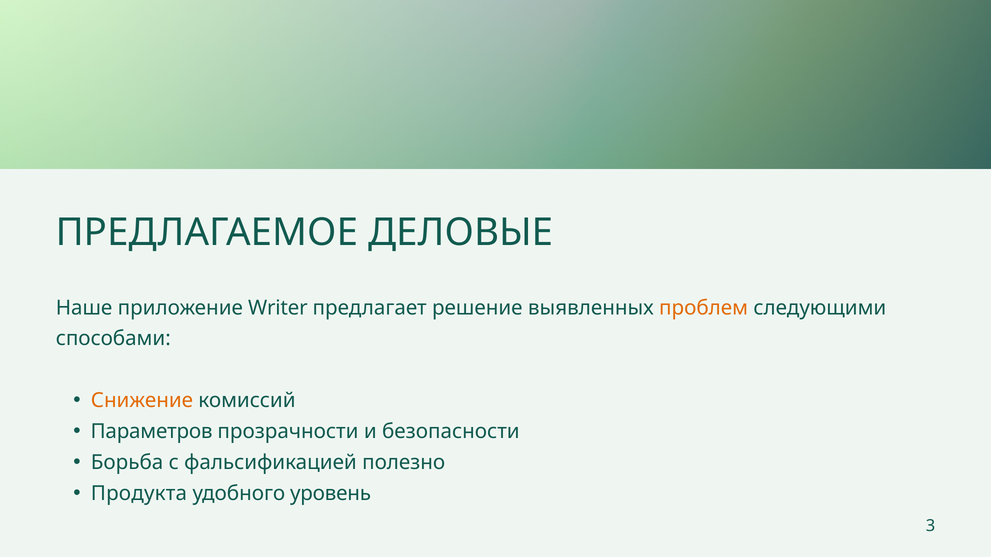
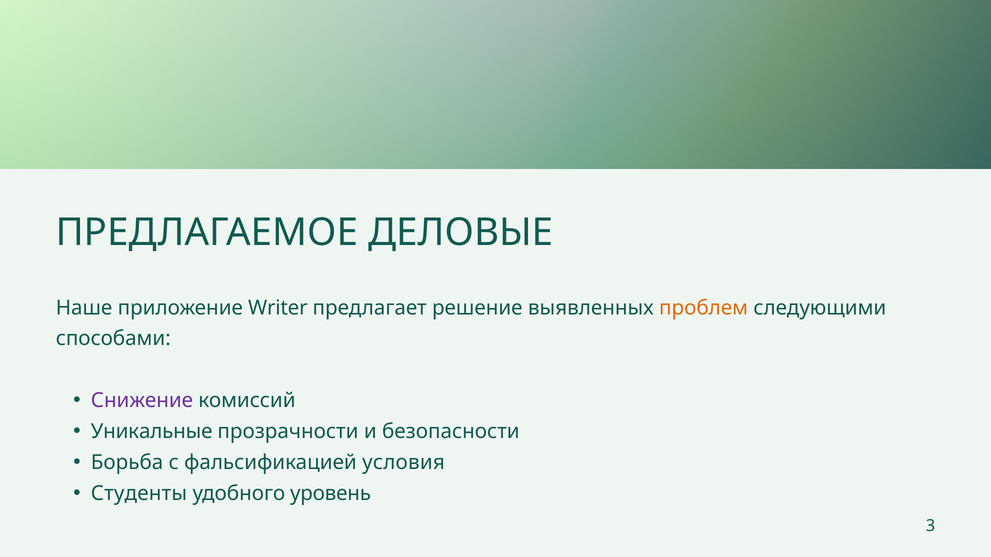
Снижение colour: orange -> purple (142, 401)
Параметров: Параметров -> Уникальные (152, 432)
полезно: полезно -> условия (404, 463)
Продукта: Продукта -> Студенты (139, 494)
